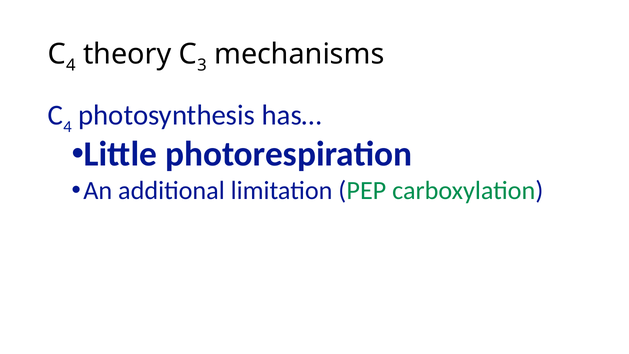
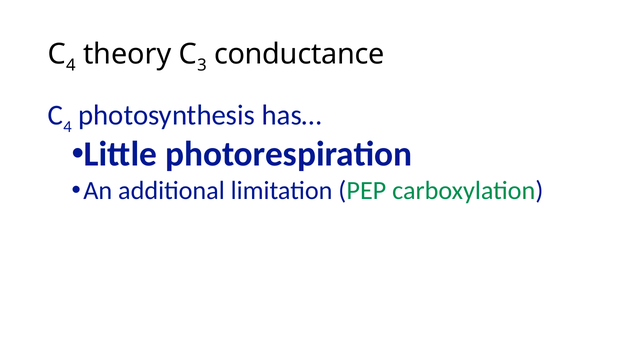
mechanisms: mechanisms -> conductance (299, 54)
